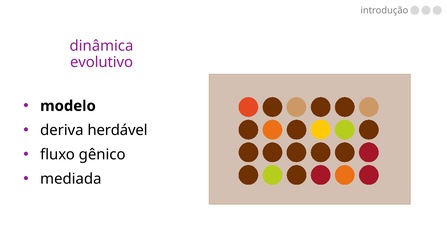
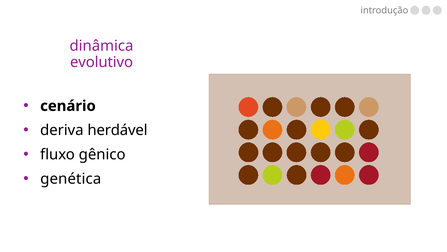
modelo: modelo -> cenário (68, 106)
mediada: mediada -> genética (71, 179)
